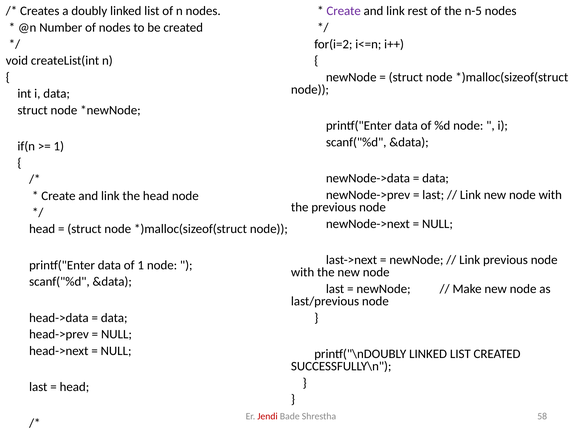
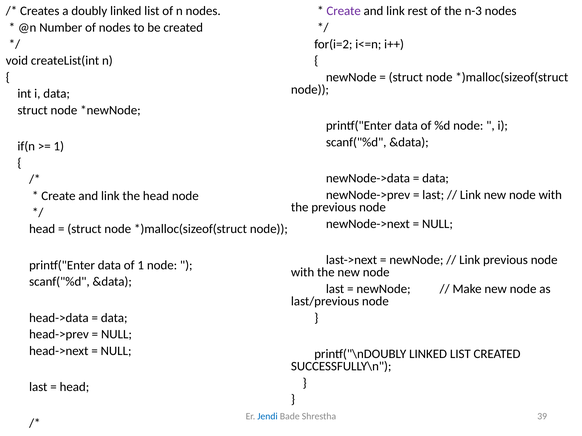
n-5: n-5 -> n-3 (473, 11)
Jendi colour: red -> blue (268, 417)
58: 58 -> 39 (542, 417)
